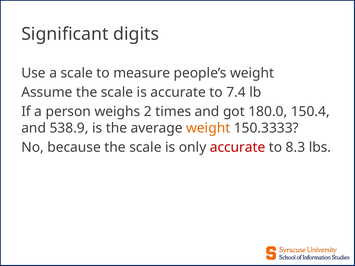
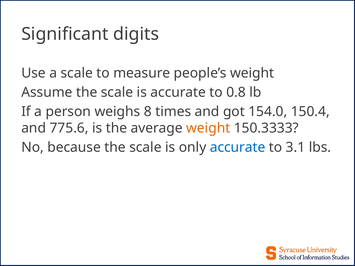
7.4: 7.4 -> 0.8 (236, 92)
2: 2 -> 8 (148, 112)
180.0: 180.0 -> 154.0 (268, 112)
538.9: 538.9 -> 775.6 (69, 128)
accurate colour: red -> blue (238, 148)
8.3: 8.3 -> 3.1 (295, 148)
